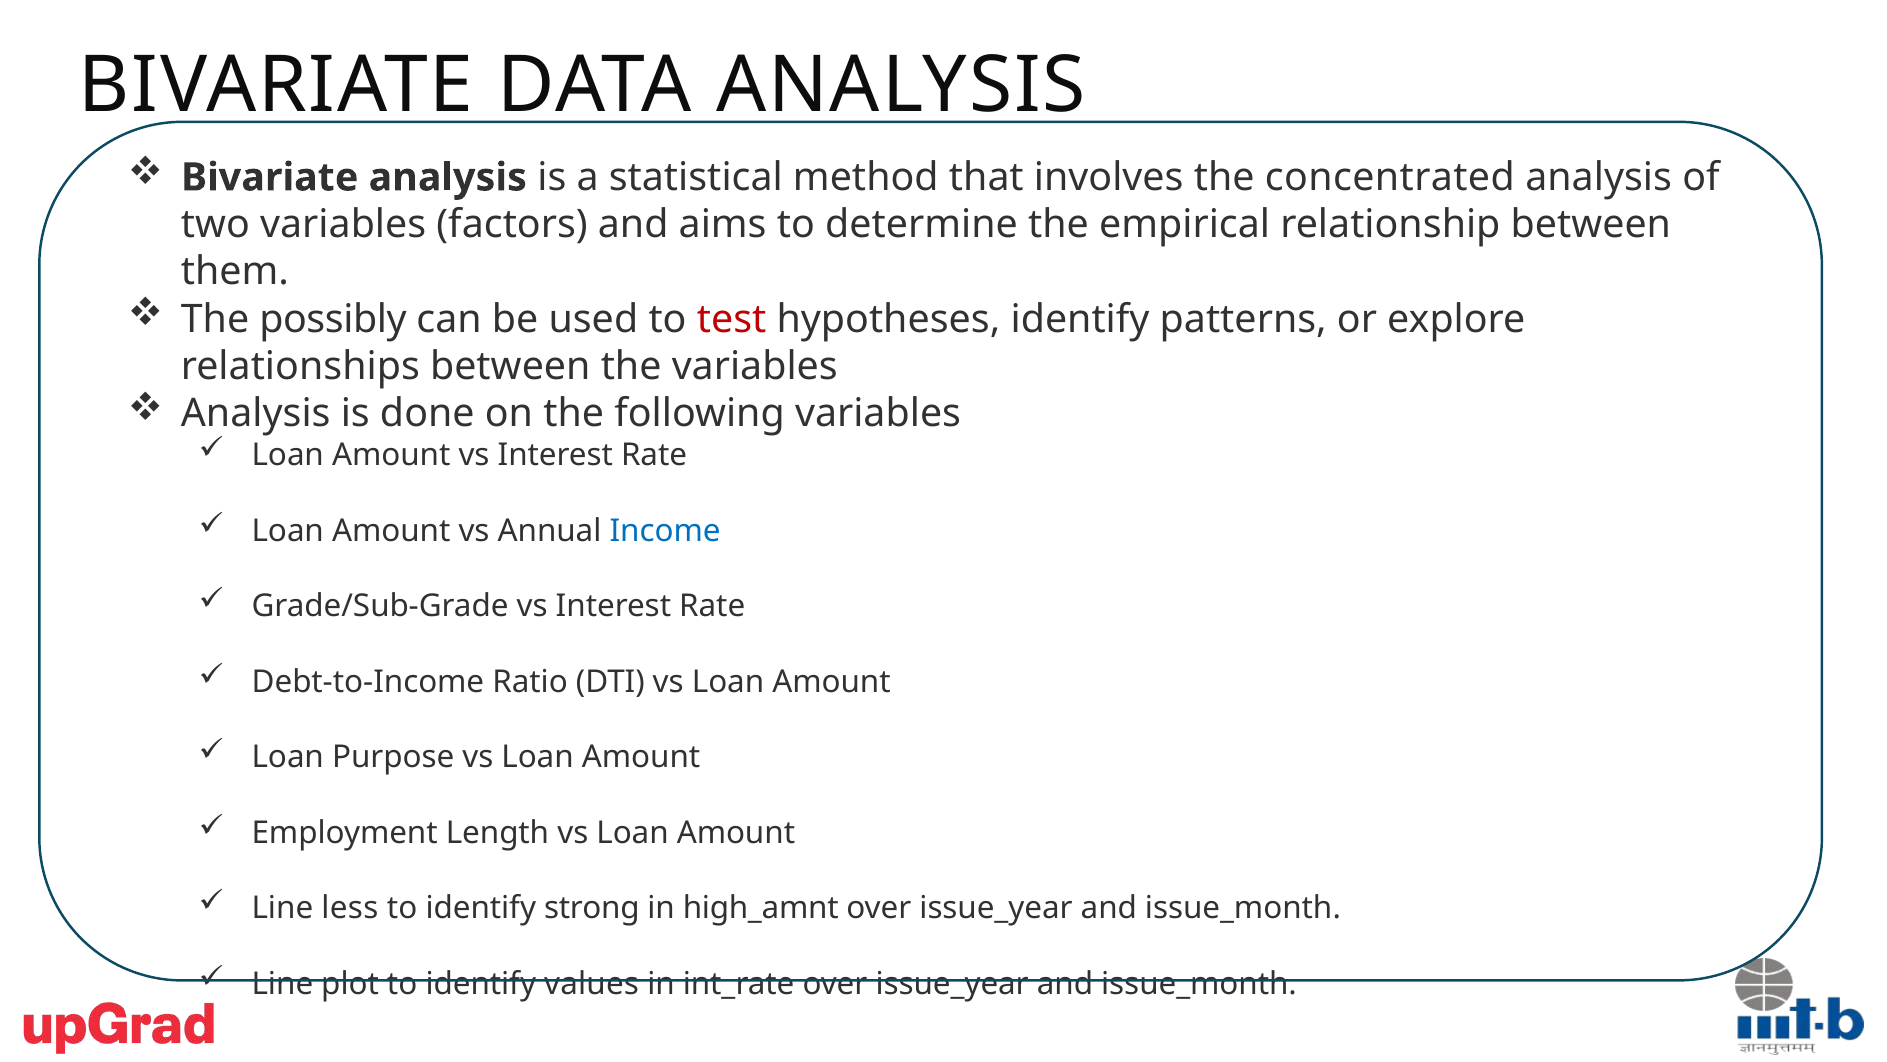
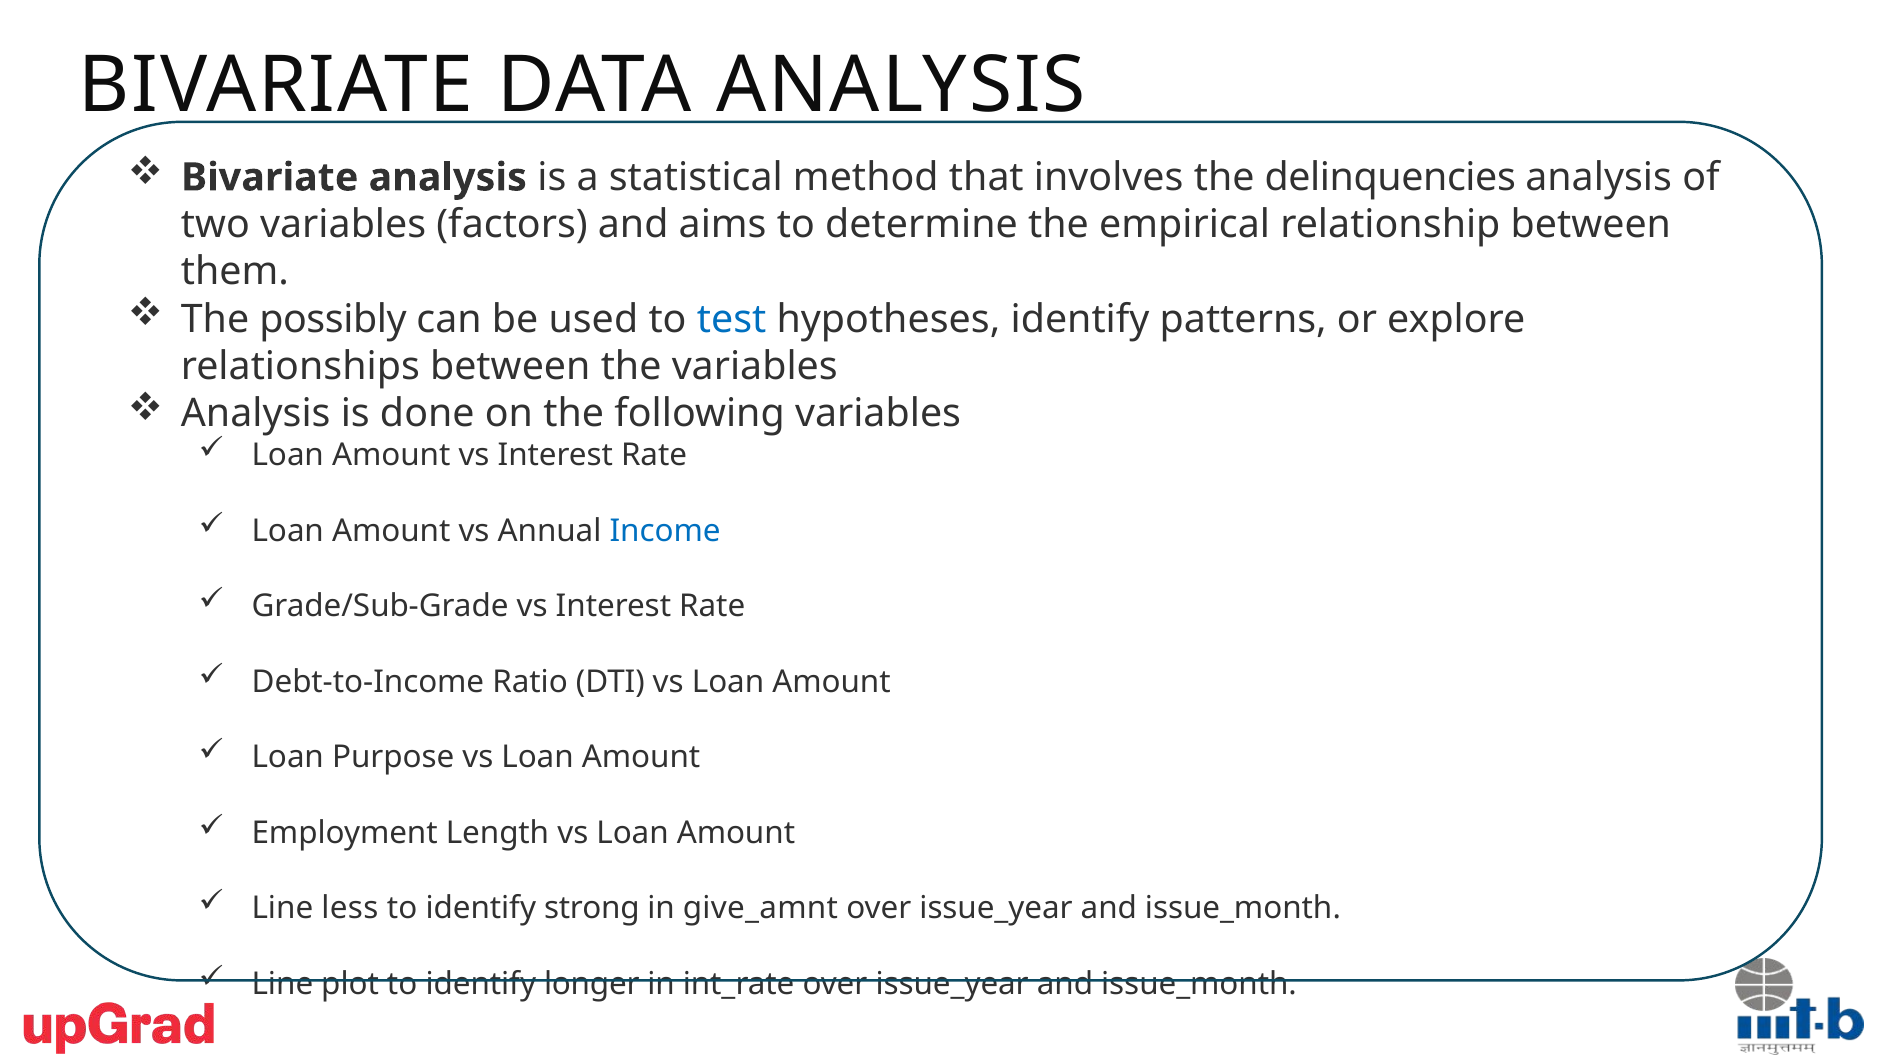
concentrated: concentrated -> delinquencies (1390, 177)
test colour: red -> blue (732, 319)
high_amnt: high_amnt -> give_amnt (760, 908)
values: values -> longer (592, 983)
